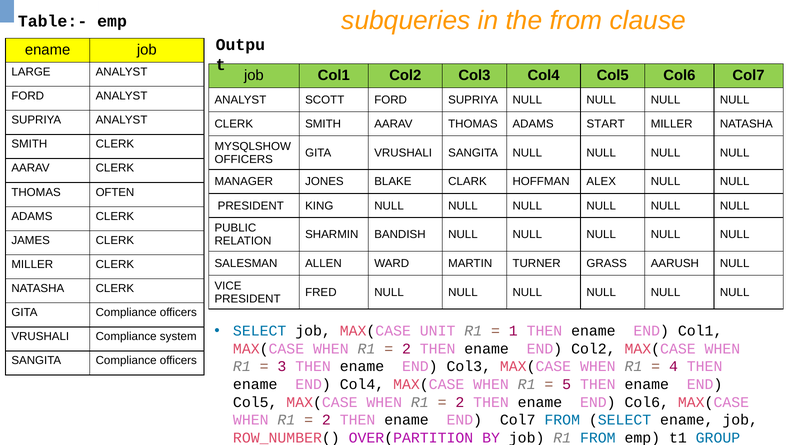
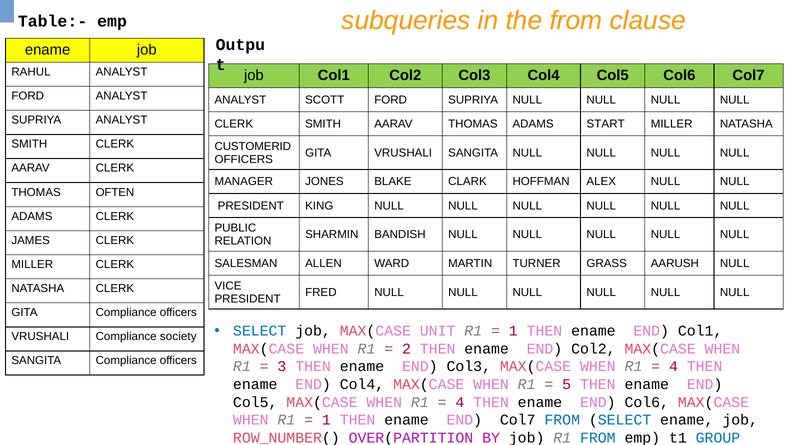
LARGE: LARGE -> RAHUL (31, 72)
MYSQLSHOW: MYSQLSHOW -> CUSTOMERID (253, 146)
system: system -> society (178, 337)
2: 2 -> 4 (460, 402)
2: 2 -> 1 (326, 420)
